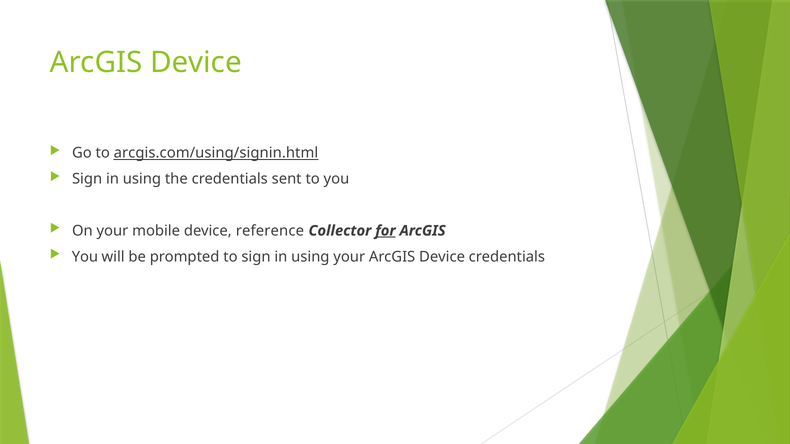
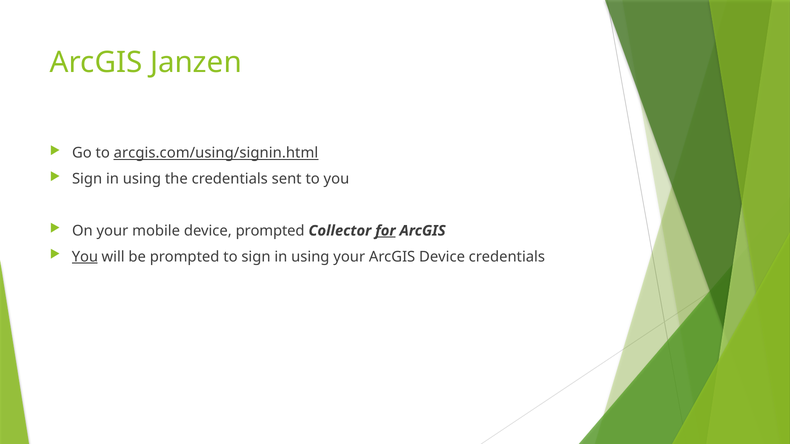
Device: Device -> Janzen (196, 62)
device reference: reference -> prompted (270, 231)
You underline: none -> present (85, 257)
